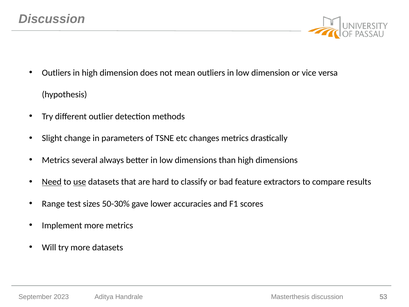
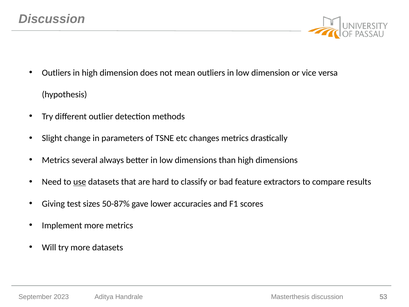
Need underline: present -> none (52, 182)
Range: Range -> Giving (53, 204)
50-30%: 50-30% -> 50-87% (116, 204)
